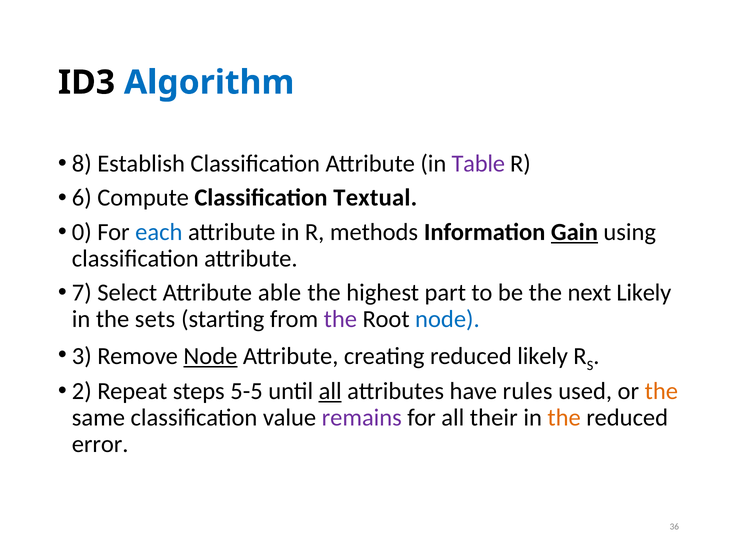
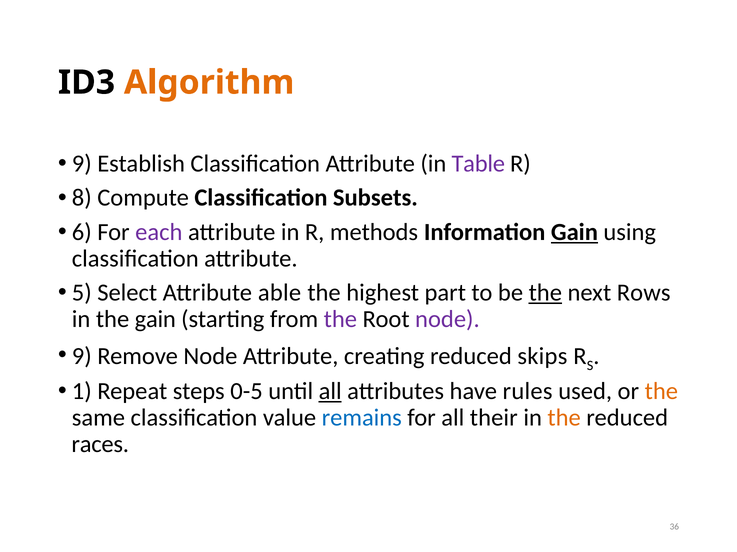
Algorithm colour: blue -> orange (209, 83)
8: 8 -> 9 (82, 164)
6: 6 -> 8 (82, 198)
Textual: Textual -> Subsets (375, 198)
0: 0 -> 6 (82, 232)
each colour: blue -> purple (159, 232)
7: 7 -> 5 (82, 293)
the underline: none -> present (545, 293)
next Likely: Likely -> Rows (644, 293)
the sets: sets -> gain (155, 320)
node colour: blue -> purple (447, 320)
3: 3 -> 9 (82, 357)
Node underline: present -> none (210, 357)
reduced likely: likely -> skips (542, 357)
2: 2 -> 1 (82, 392)
5-5: 5-5 -> 0-5 (247, 392)
remains colour: purple -> blue (362, 418)
error: error -> races (100, 445)
